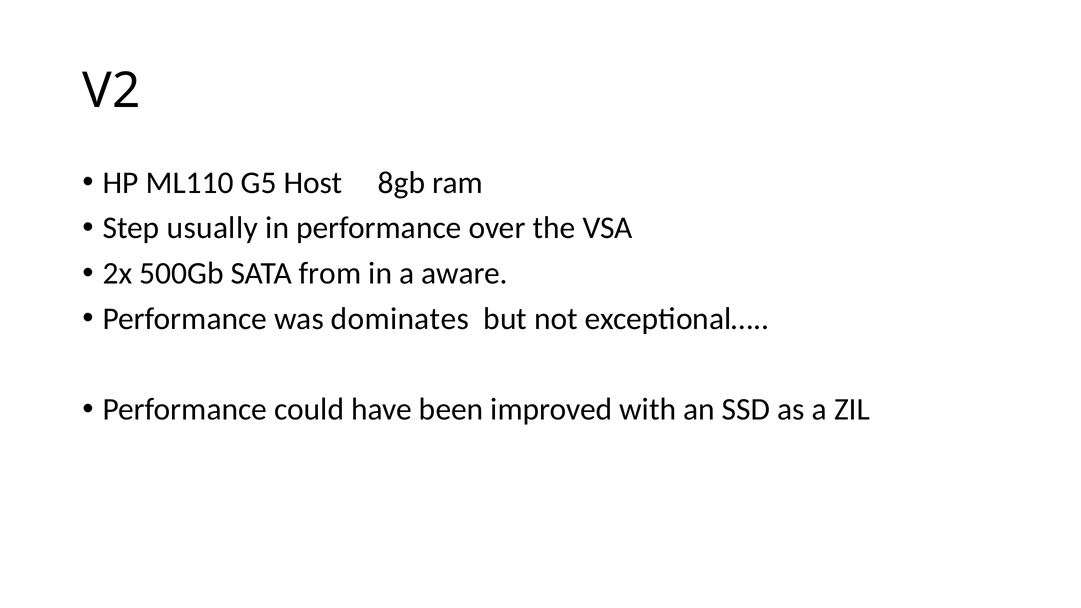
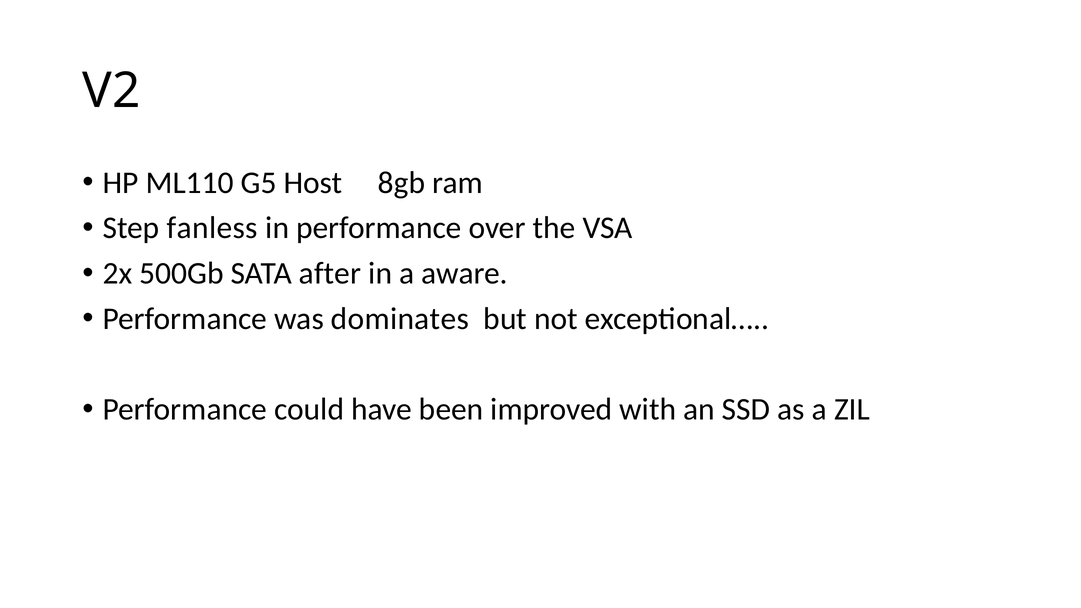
usually: usually -> fanless (212, 228)
from: from -> after (330, 273)
